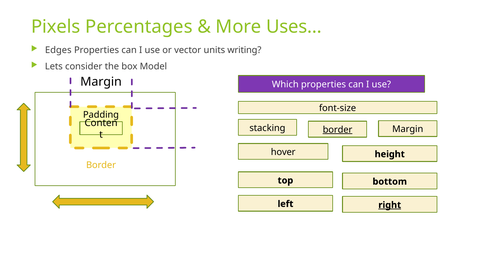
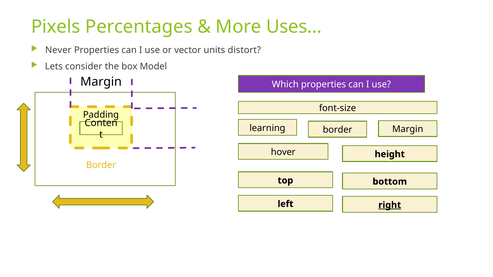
Edges: Edges -> Never (58, 50)
writing: writing -> distort (244, 50)
stacking: stacking -> learning (267, 128)
border underline: present -> none (338, 130)
